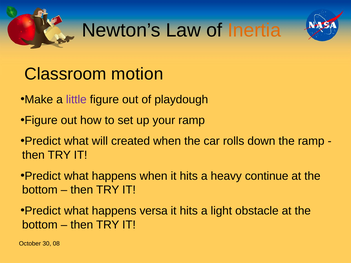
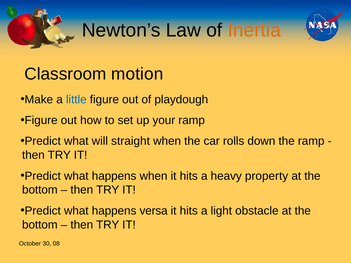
little colour: purple -> blue (76, 100)
created: created -> straight (131, 141)
continue: continue -> property (267, 176)
